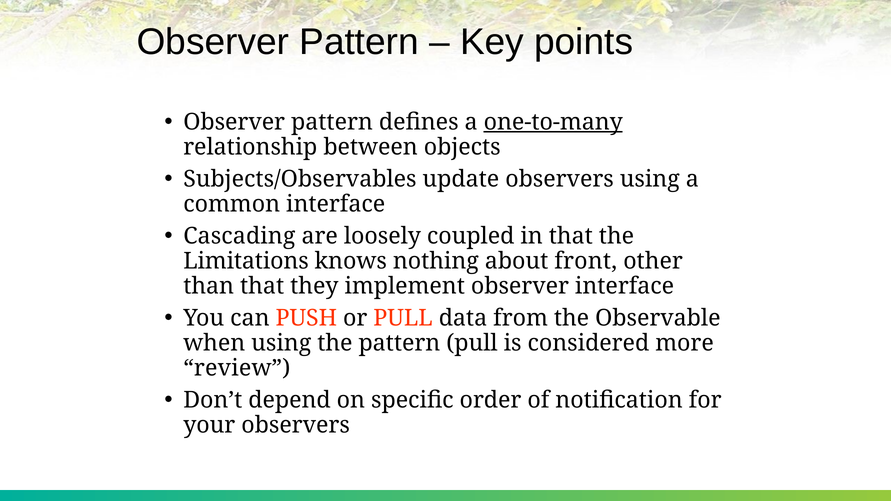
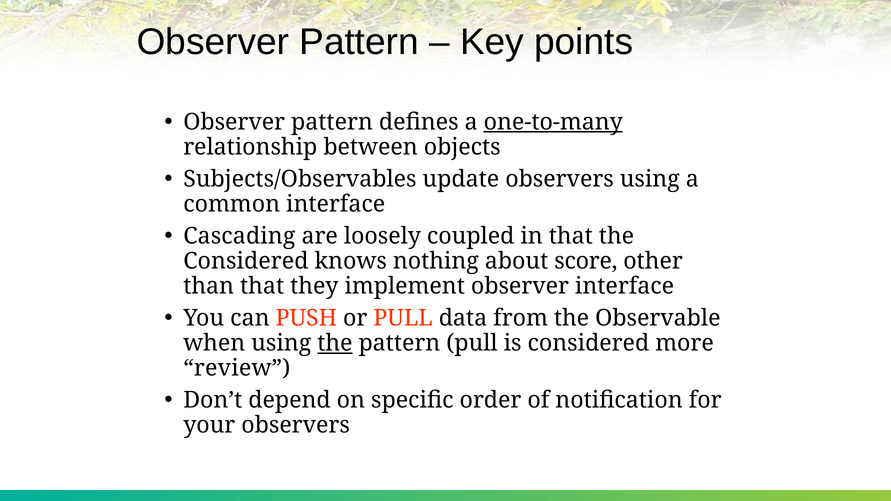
Limitations: Limitations -> Considered (246, 261)
front: front -> score (586, 261)
the underline: none -> present (335, 343)
